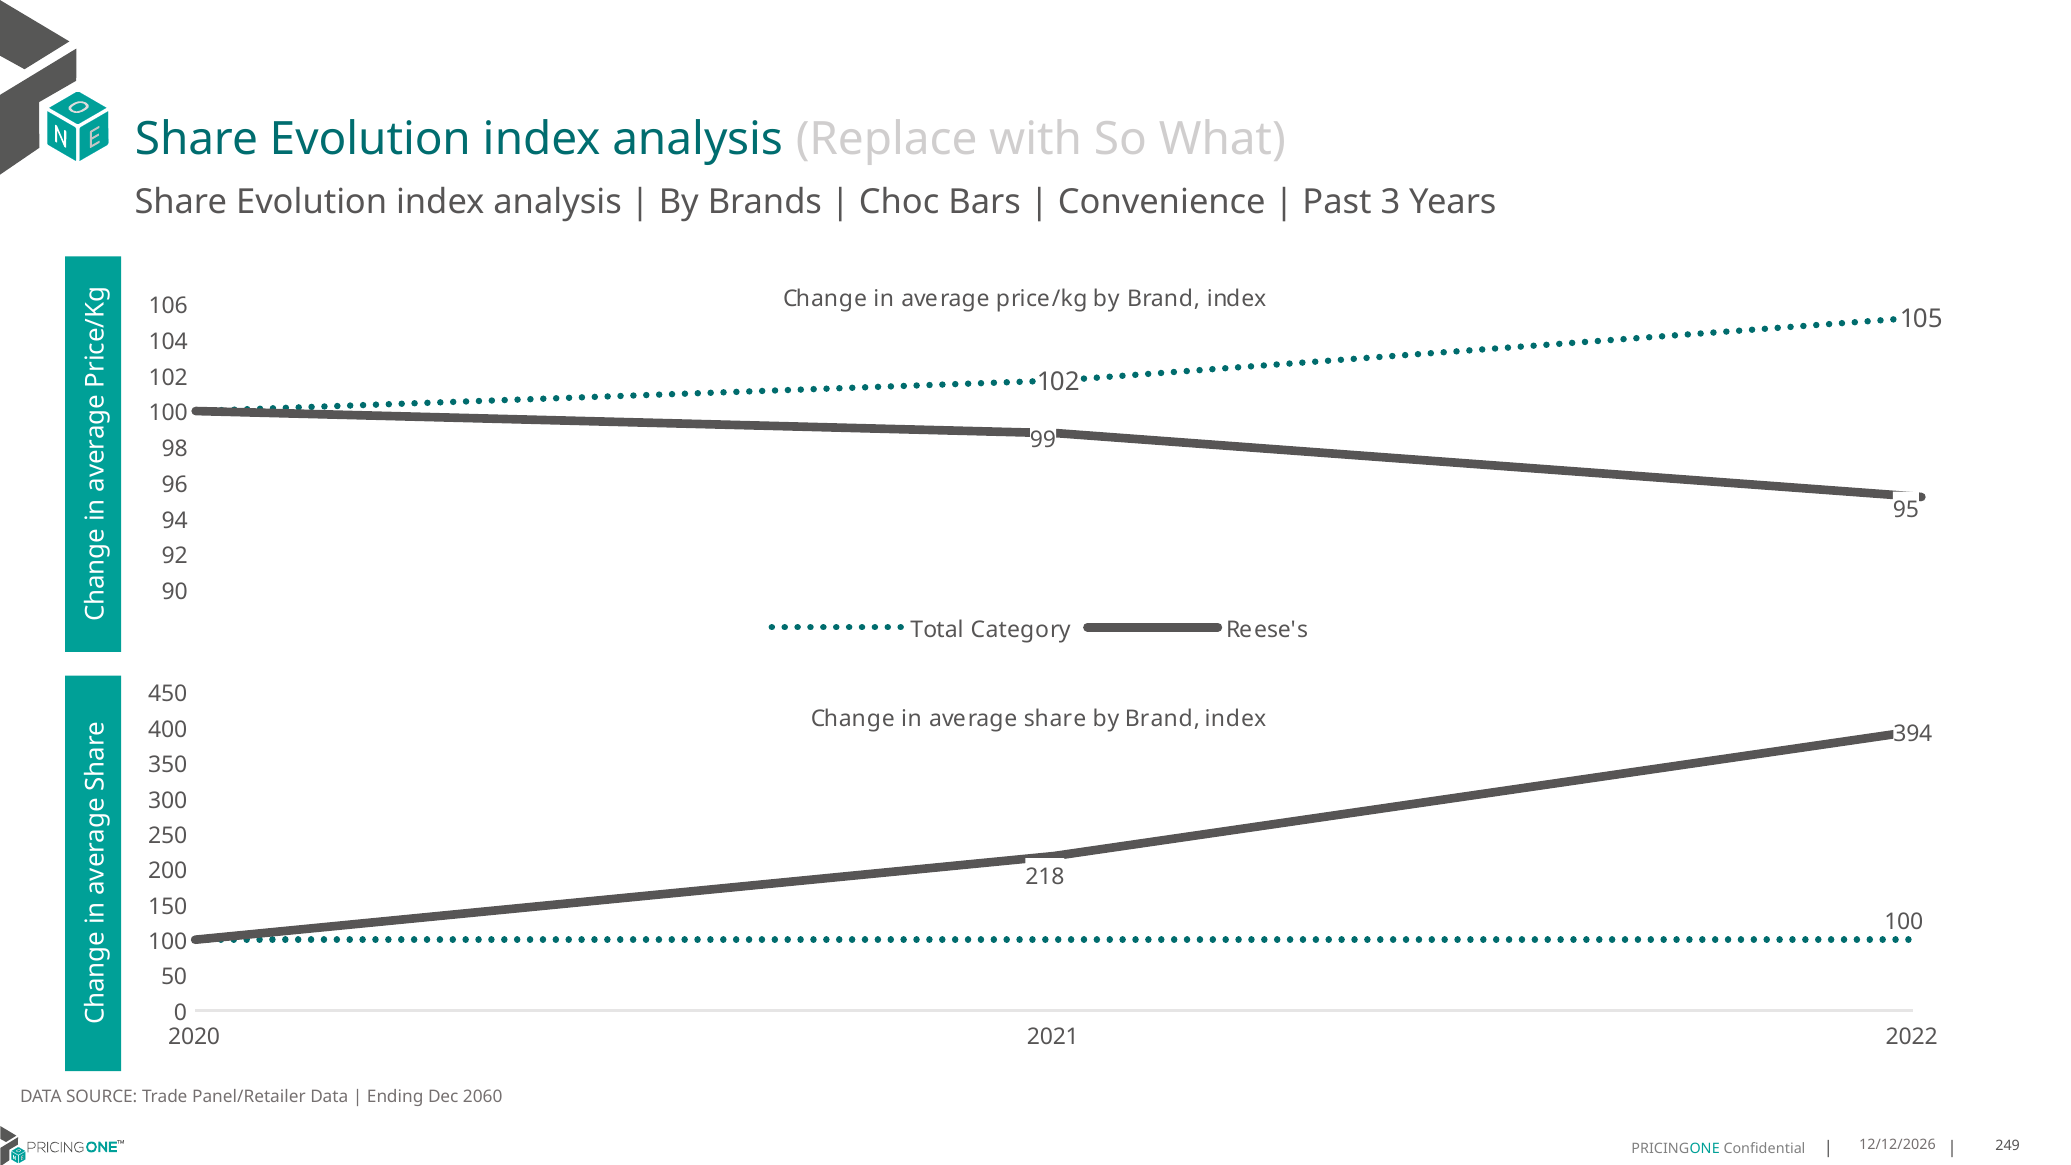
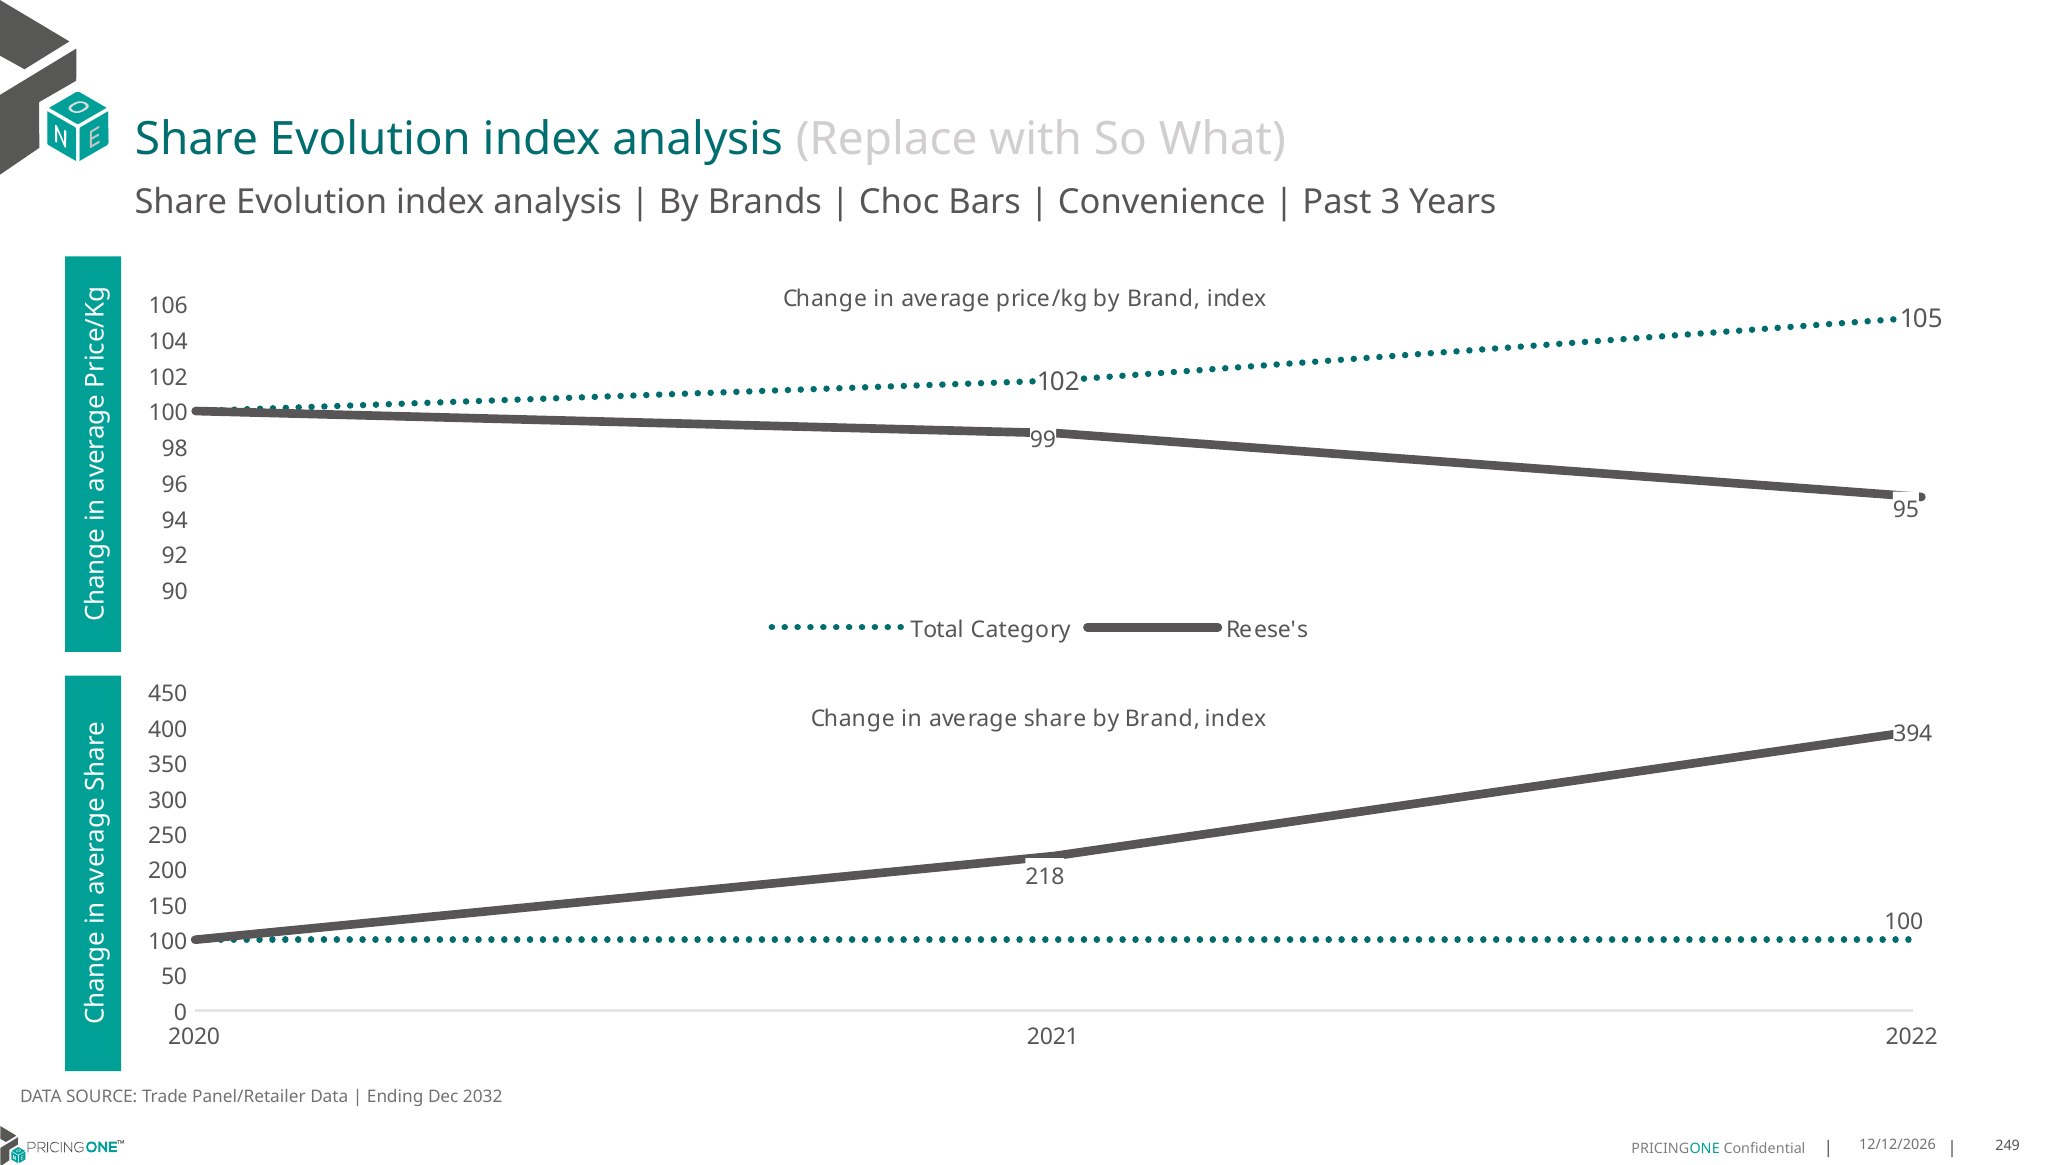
2060: 2060 -> 2032 (483, 1097)
